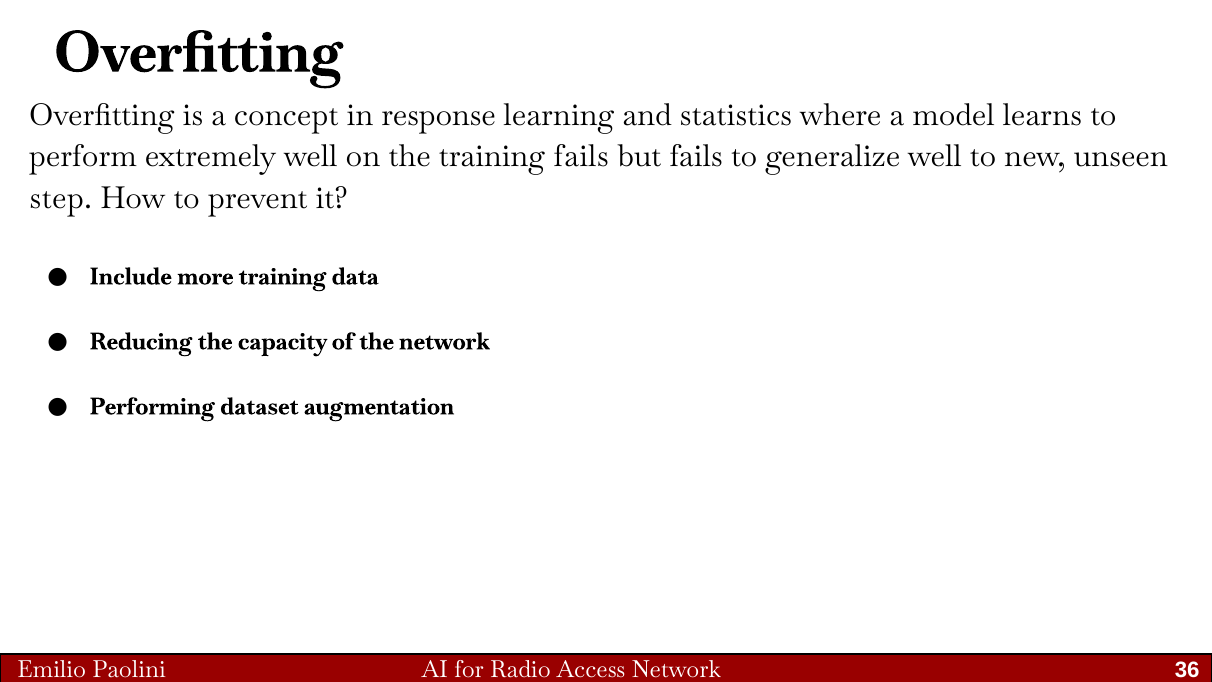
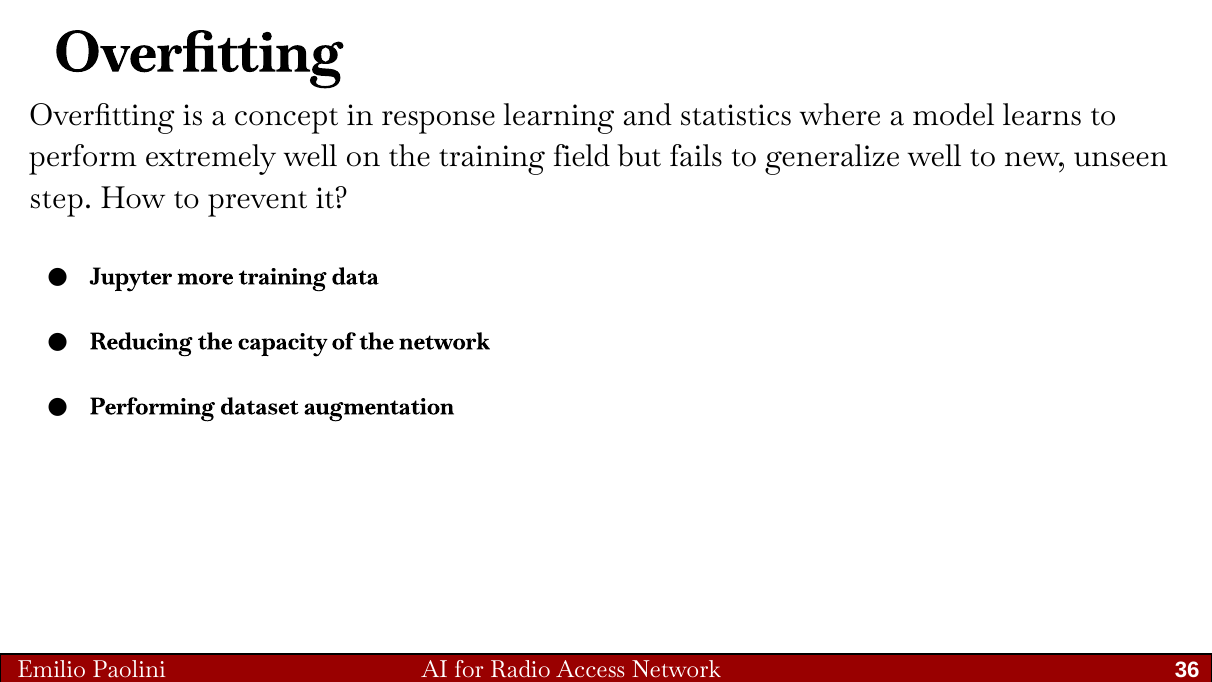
training fails: fails -> field (582, 157)
Include: Include -> Jupyter (131, 276)
